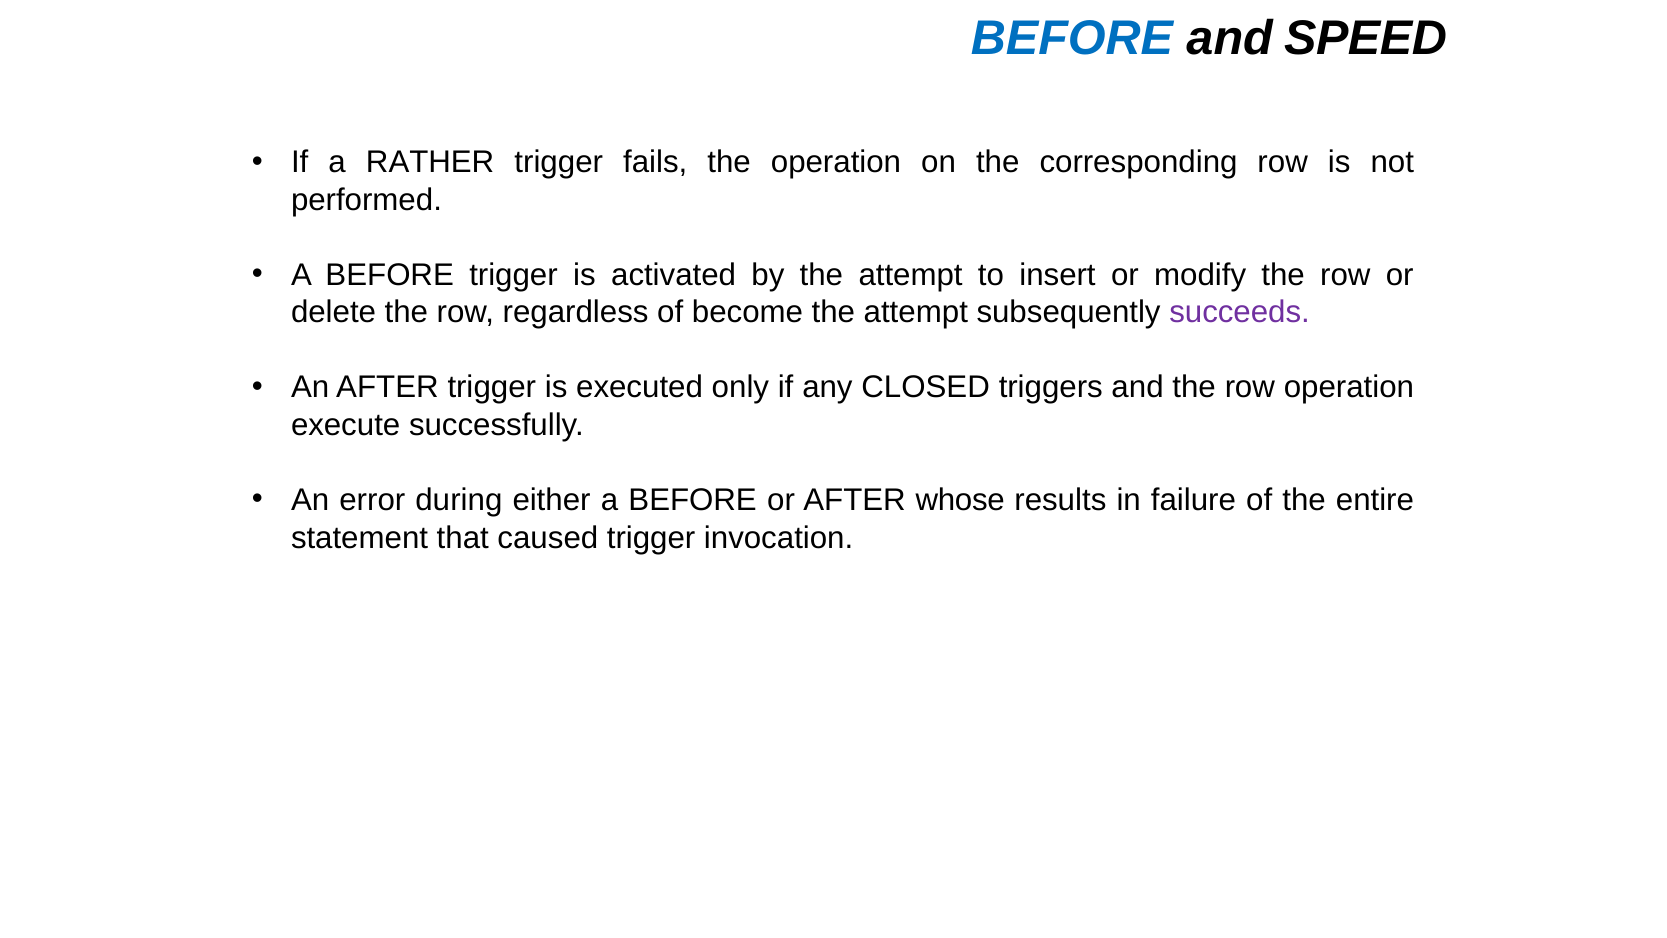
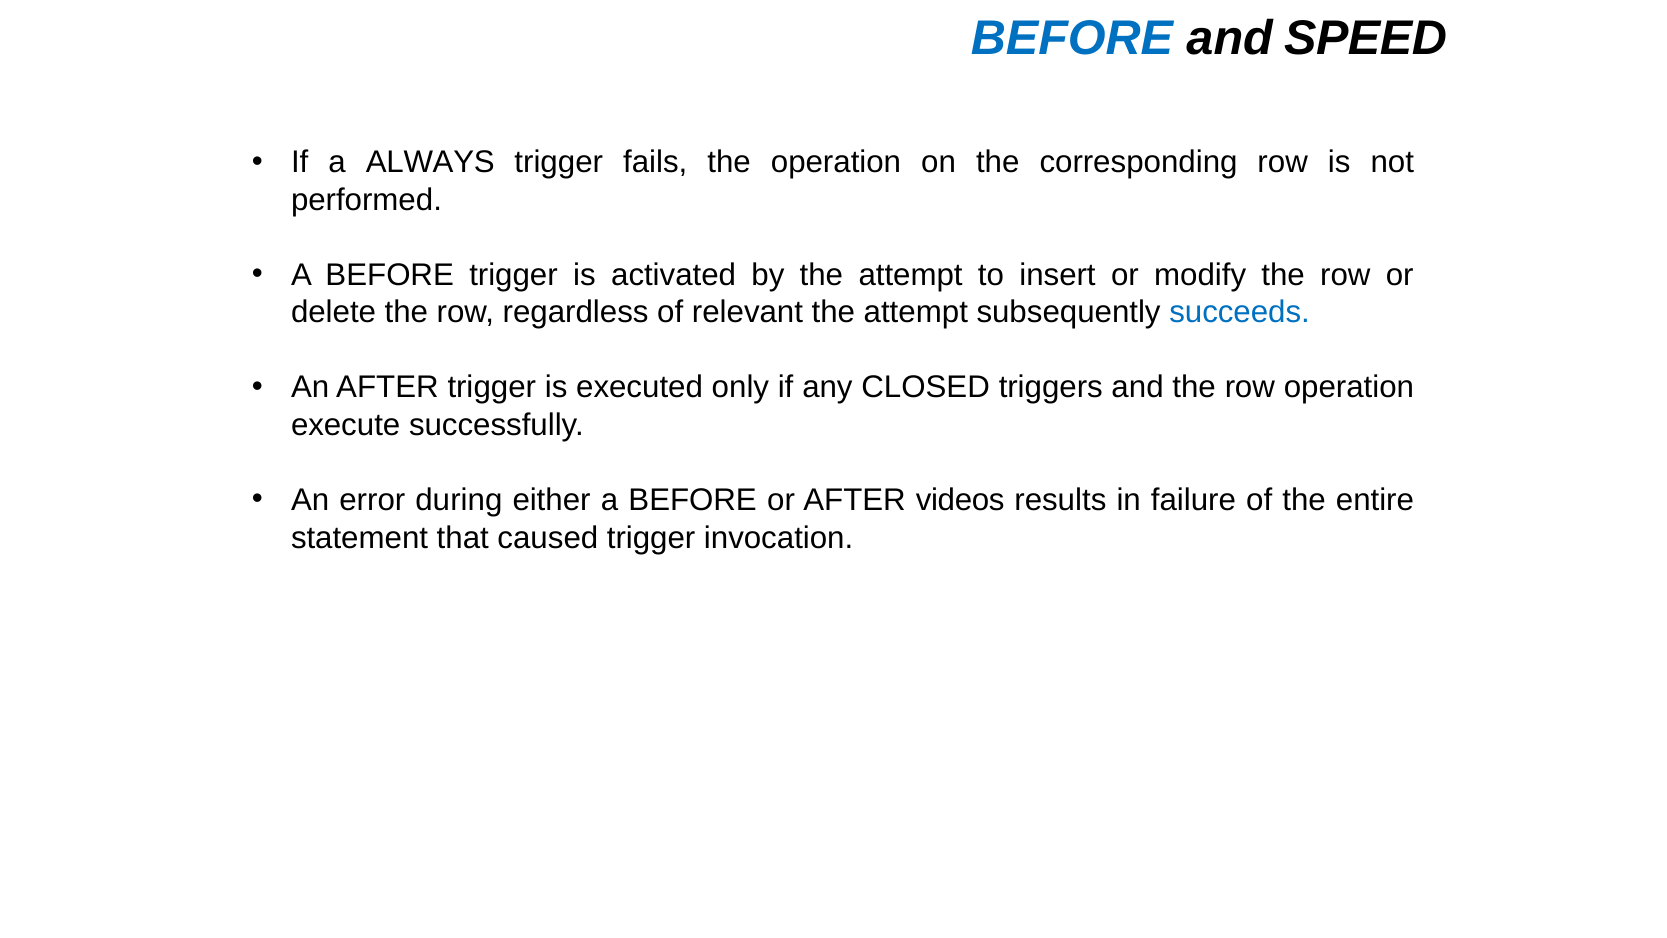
RATHER: RATHER -> ALWAYS (430, 163)
become: become -> relevant (747, 313)
succeeds colour: purple -> blue (1240, 313)
whose: whose -> videos (960, 500)
